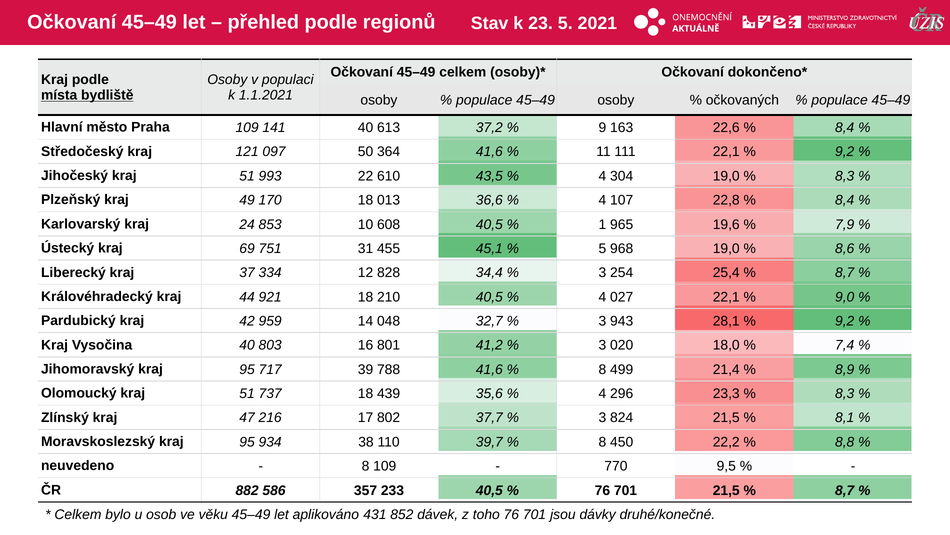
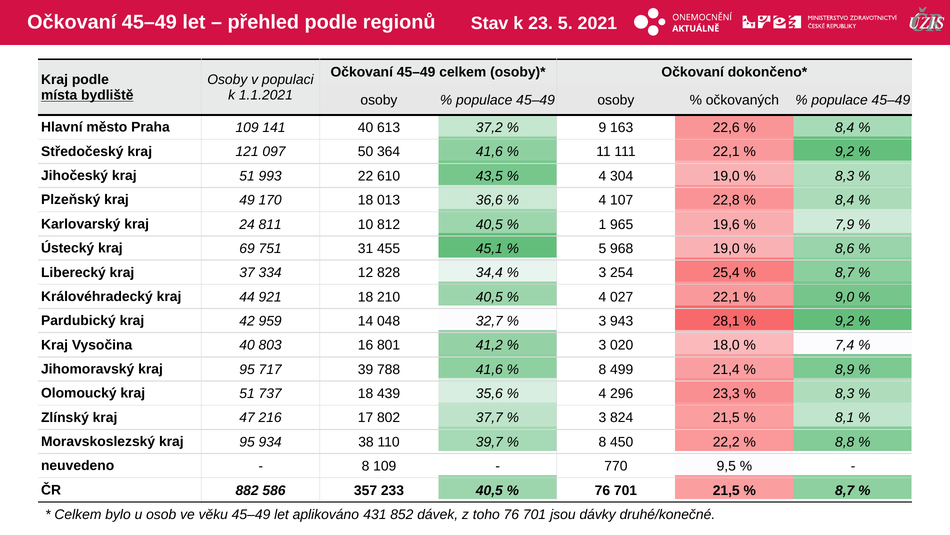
853: 853 -> 811 (270, 224)
608: 608 -> 812 (389, 224)
